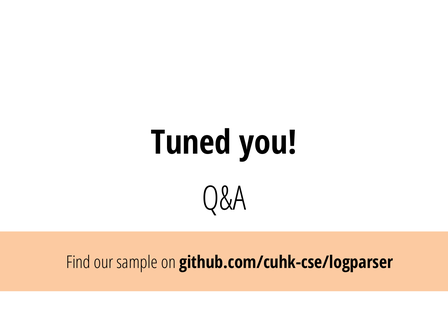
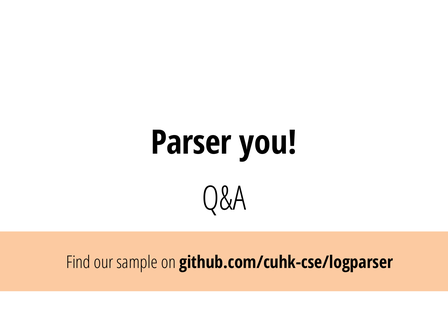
Tuned: Tuned -> Parser (191, 143)
